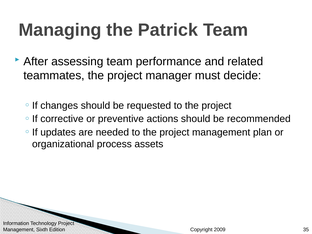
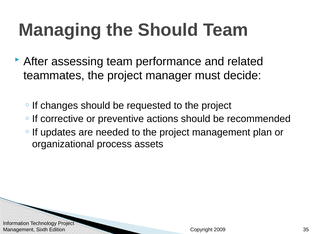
the Patrick: Patrick -> Should (168, 30)
